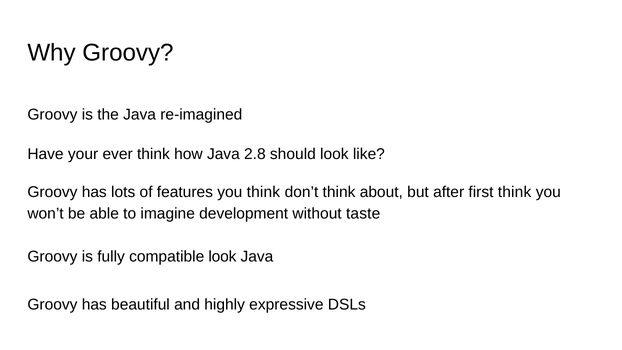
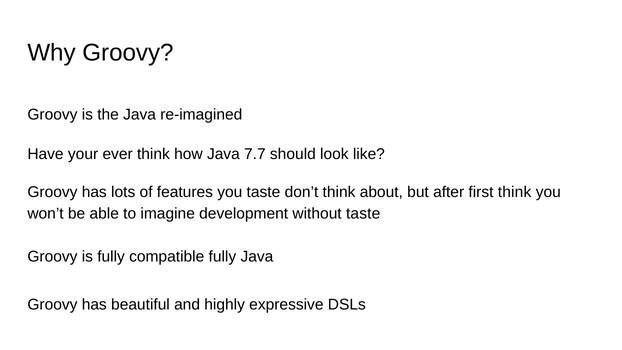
2.8: 2.8 -> 7.7 (255, 154)
you think: think -> taste (263, 192)
compatible look: look -> fully (222, 257)
